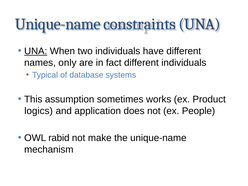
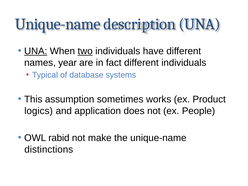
constraints: constraints -> description (140, 24)
two underline: none -> present (85, 51)
only: only -> year (68, 63)
mechanism: mechanism -> distinctions (49, 150)
